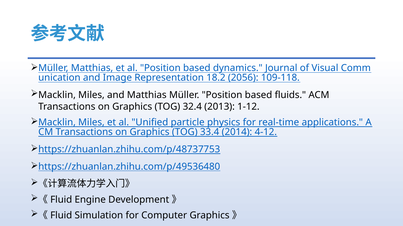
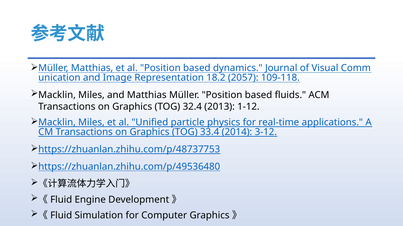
2056: 2056 -> 2057 (243, 78)
4-12: 4-12 -> 3-12 (266, 132)
